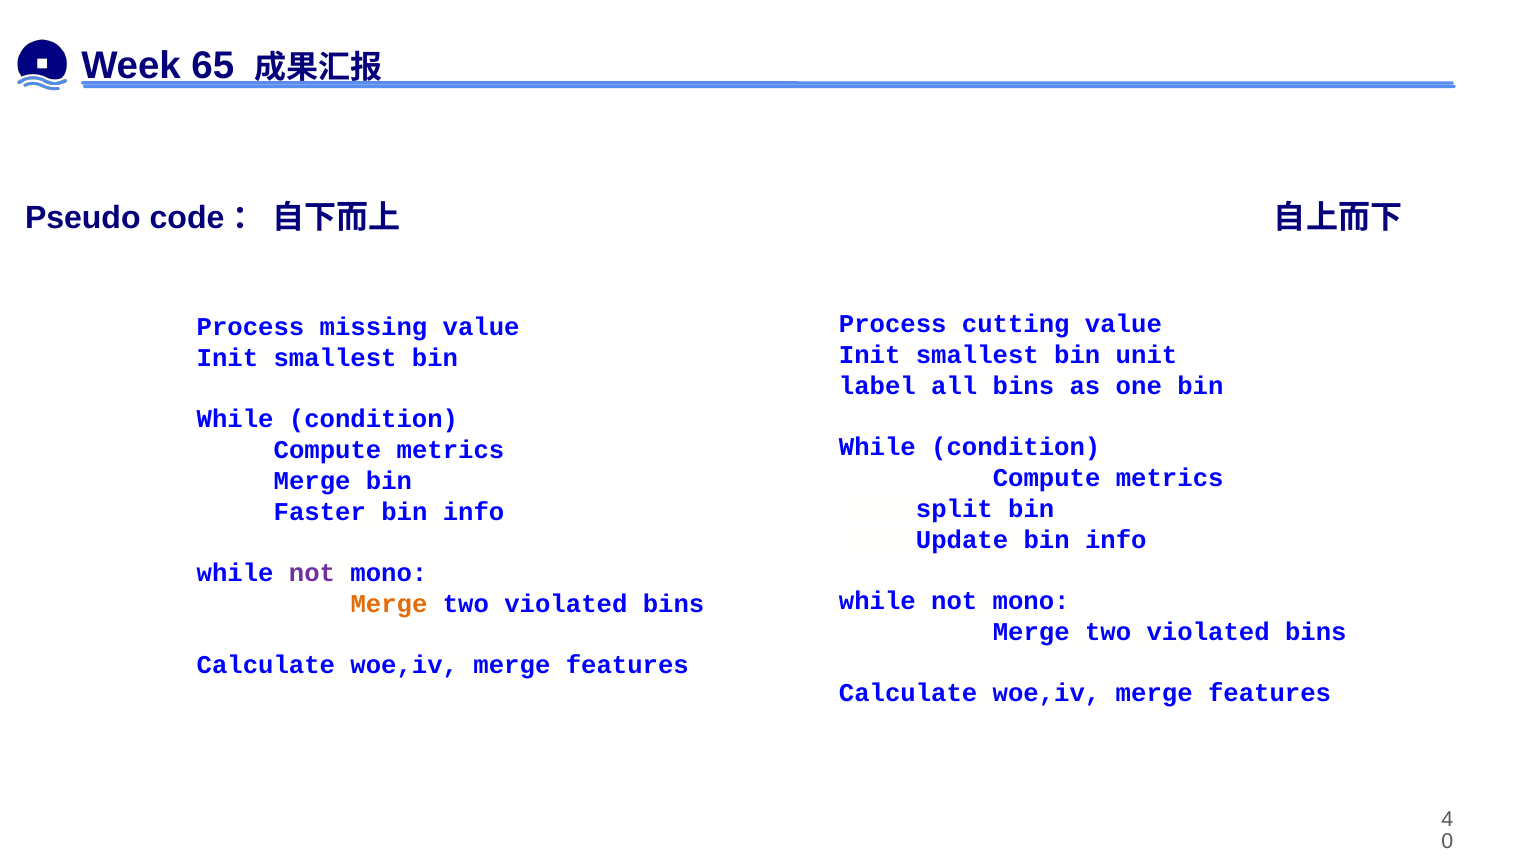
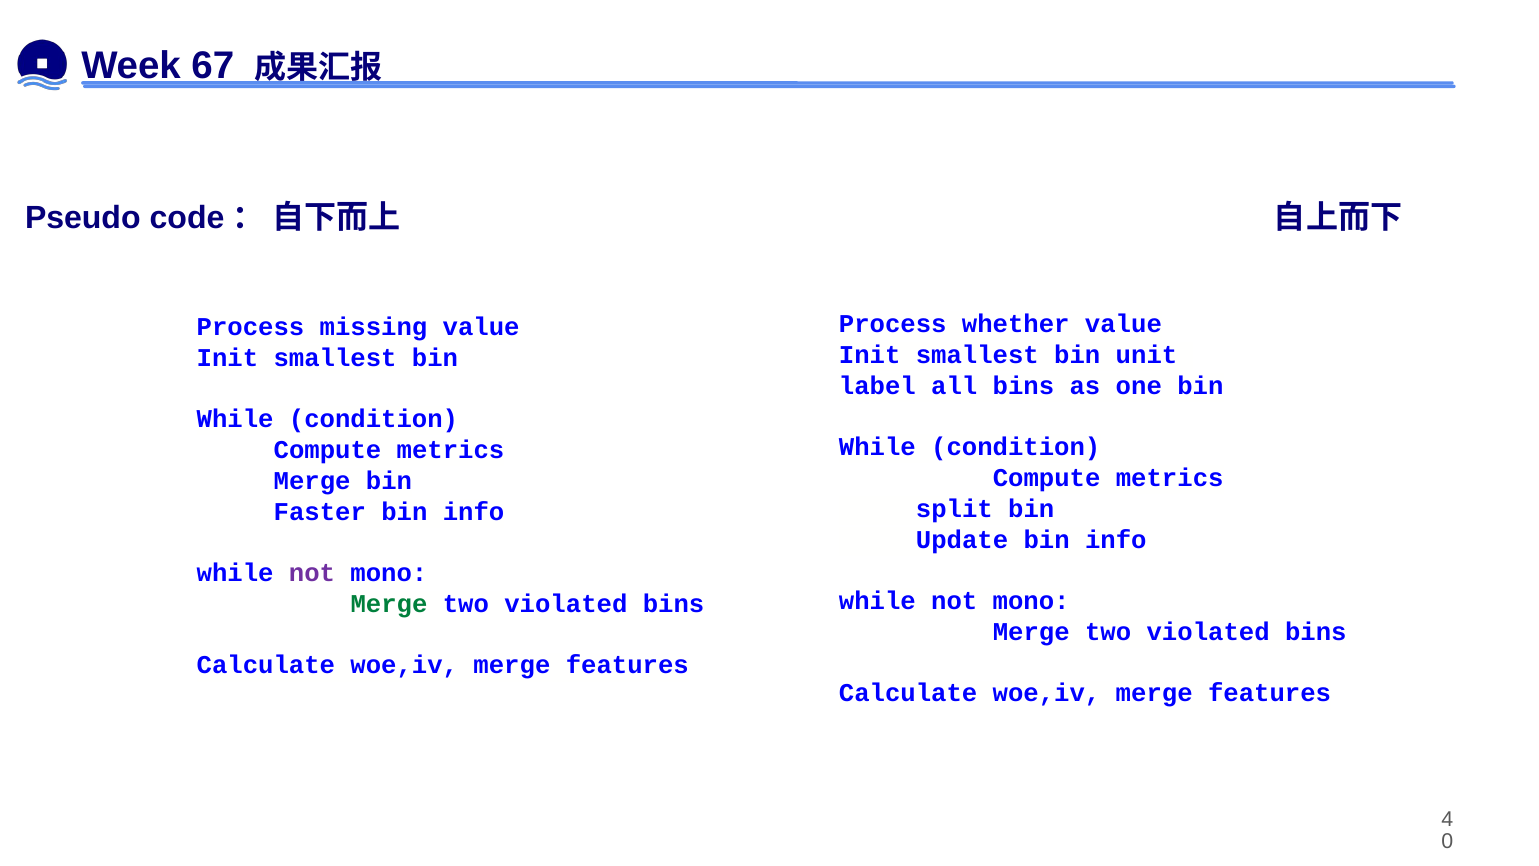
65: 65 -> 67 (213, 65)
cutting: cutting -> whether (1016, 324)
Merge colour: orange -> green (389, 604)
